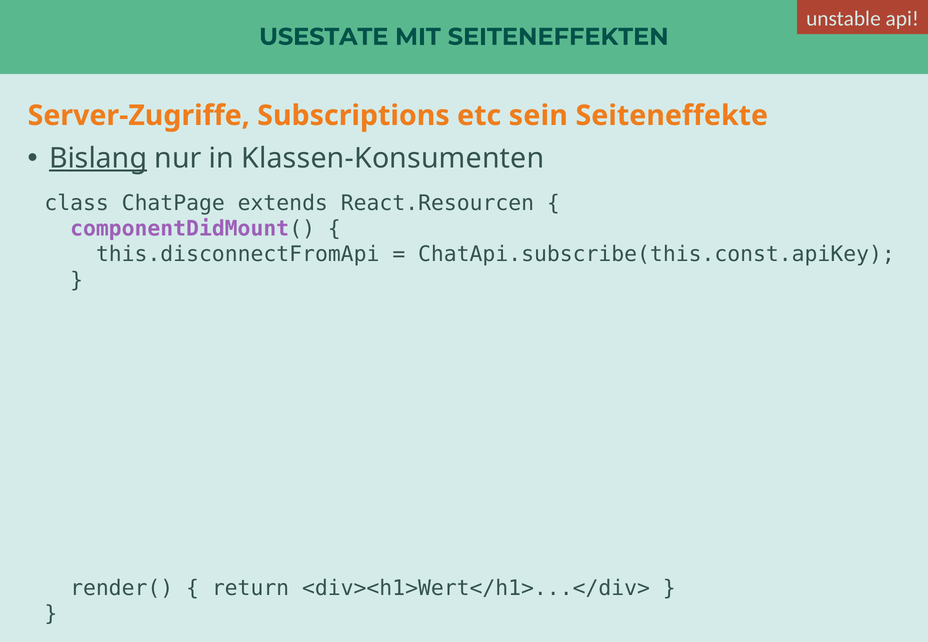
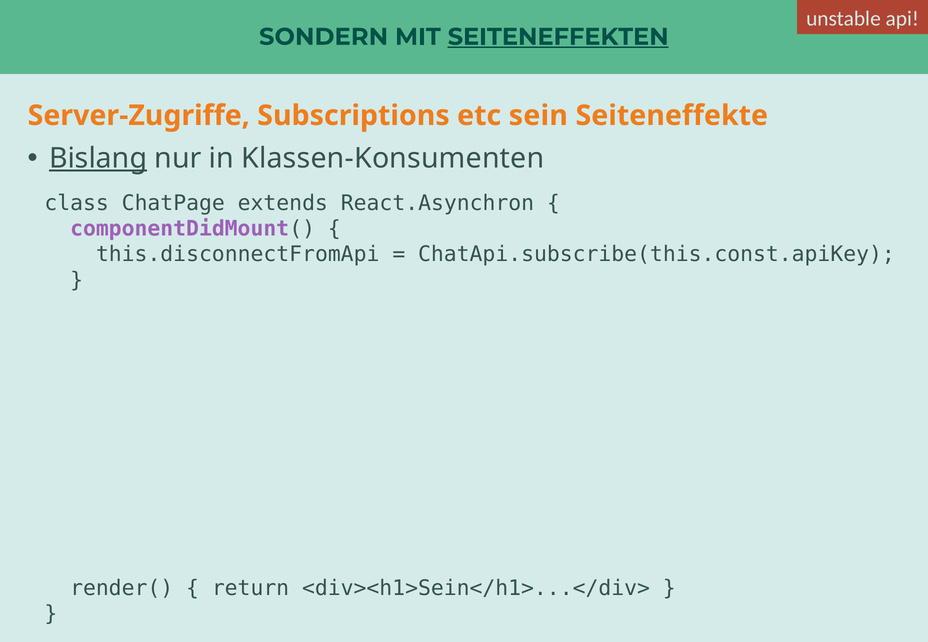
USESTATE: USESTATE -> SONDERN (324, 37)
SEITENEFFEKTEN underline: none -> present (558, 37)
React.Resourcen: React.Resourcen -> React.Asynchron (437, 203)
<div><h1>Wert</h1>...</div>: <div><h1>Wert</h1>...</div> -> <div><h1>Sein</h1>...</div> (476, 589)
